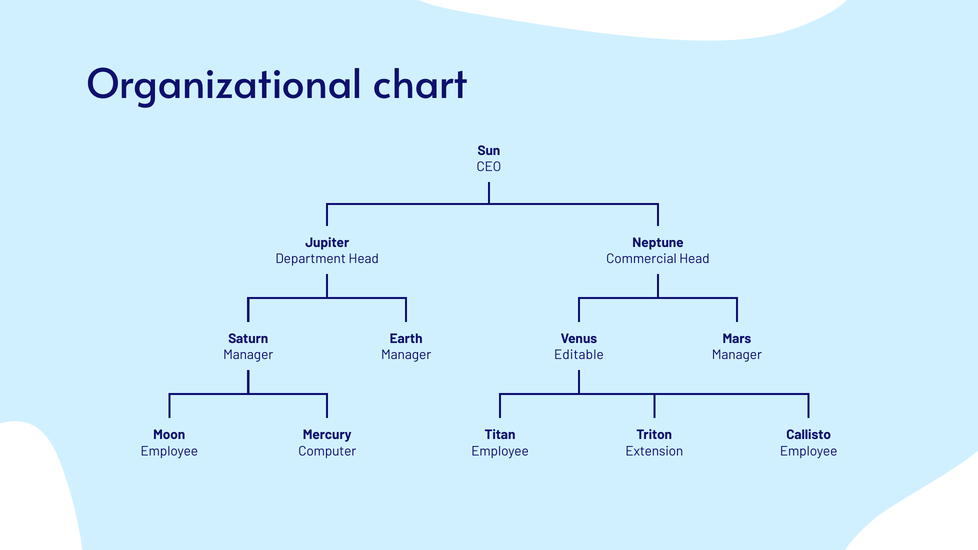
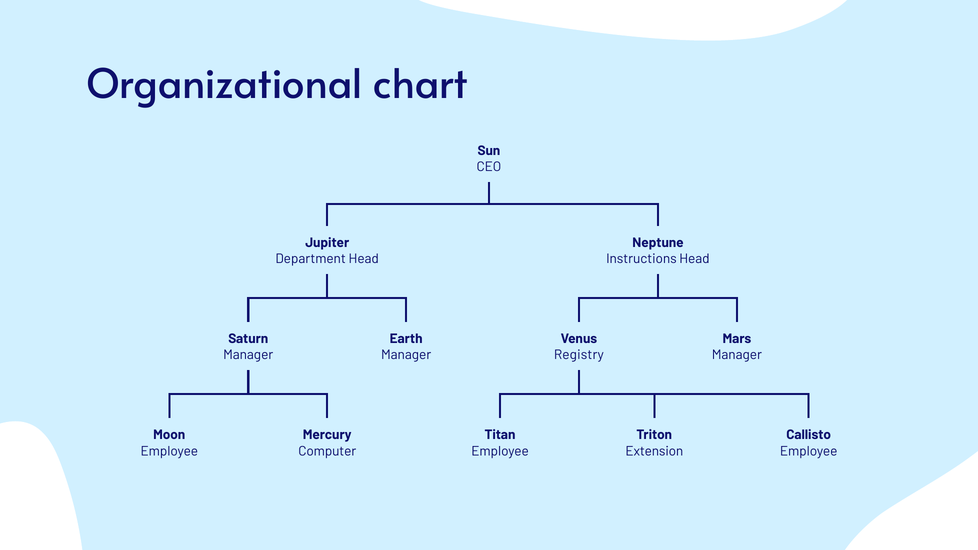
Commercial: Commercial -> Instructions (641, 259)
Editable: Editable -> Registry (579, 355)
